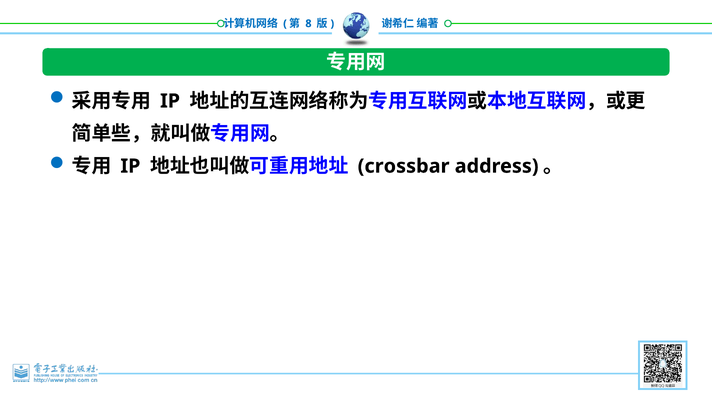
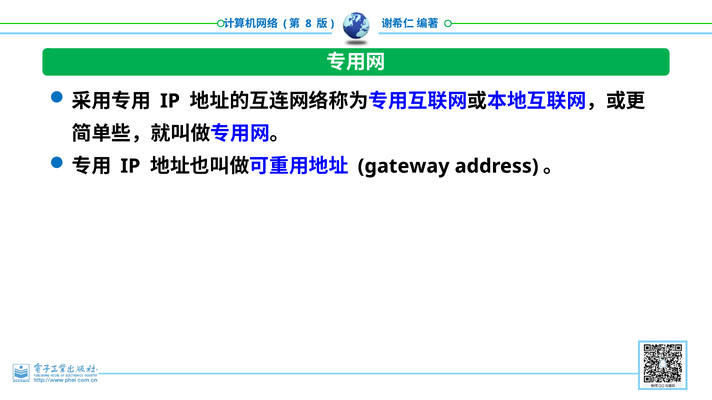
crossbar: crossbar -> gateway (404, 166)
